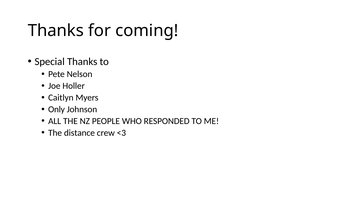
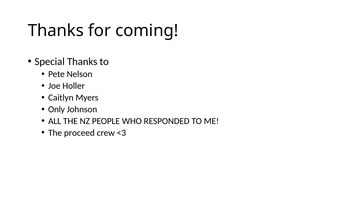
distance: distance -> proceed (79, 133)
